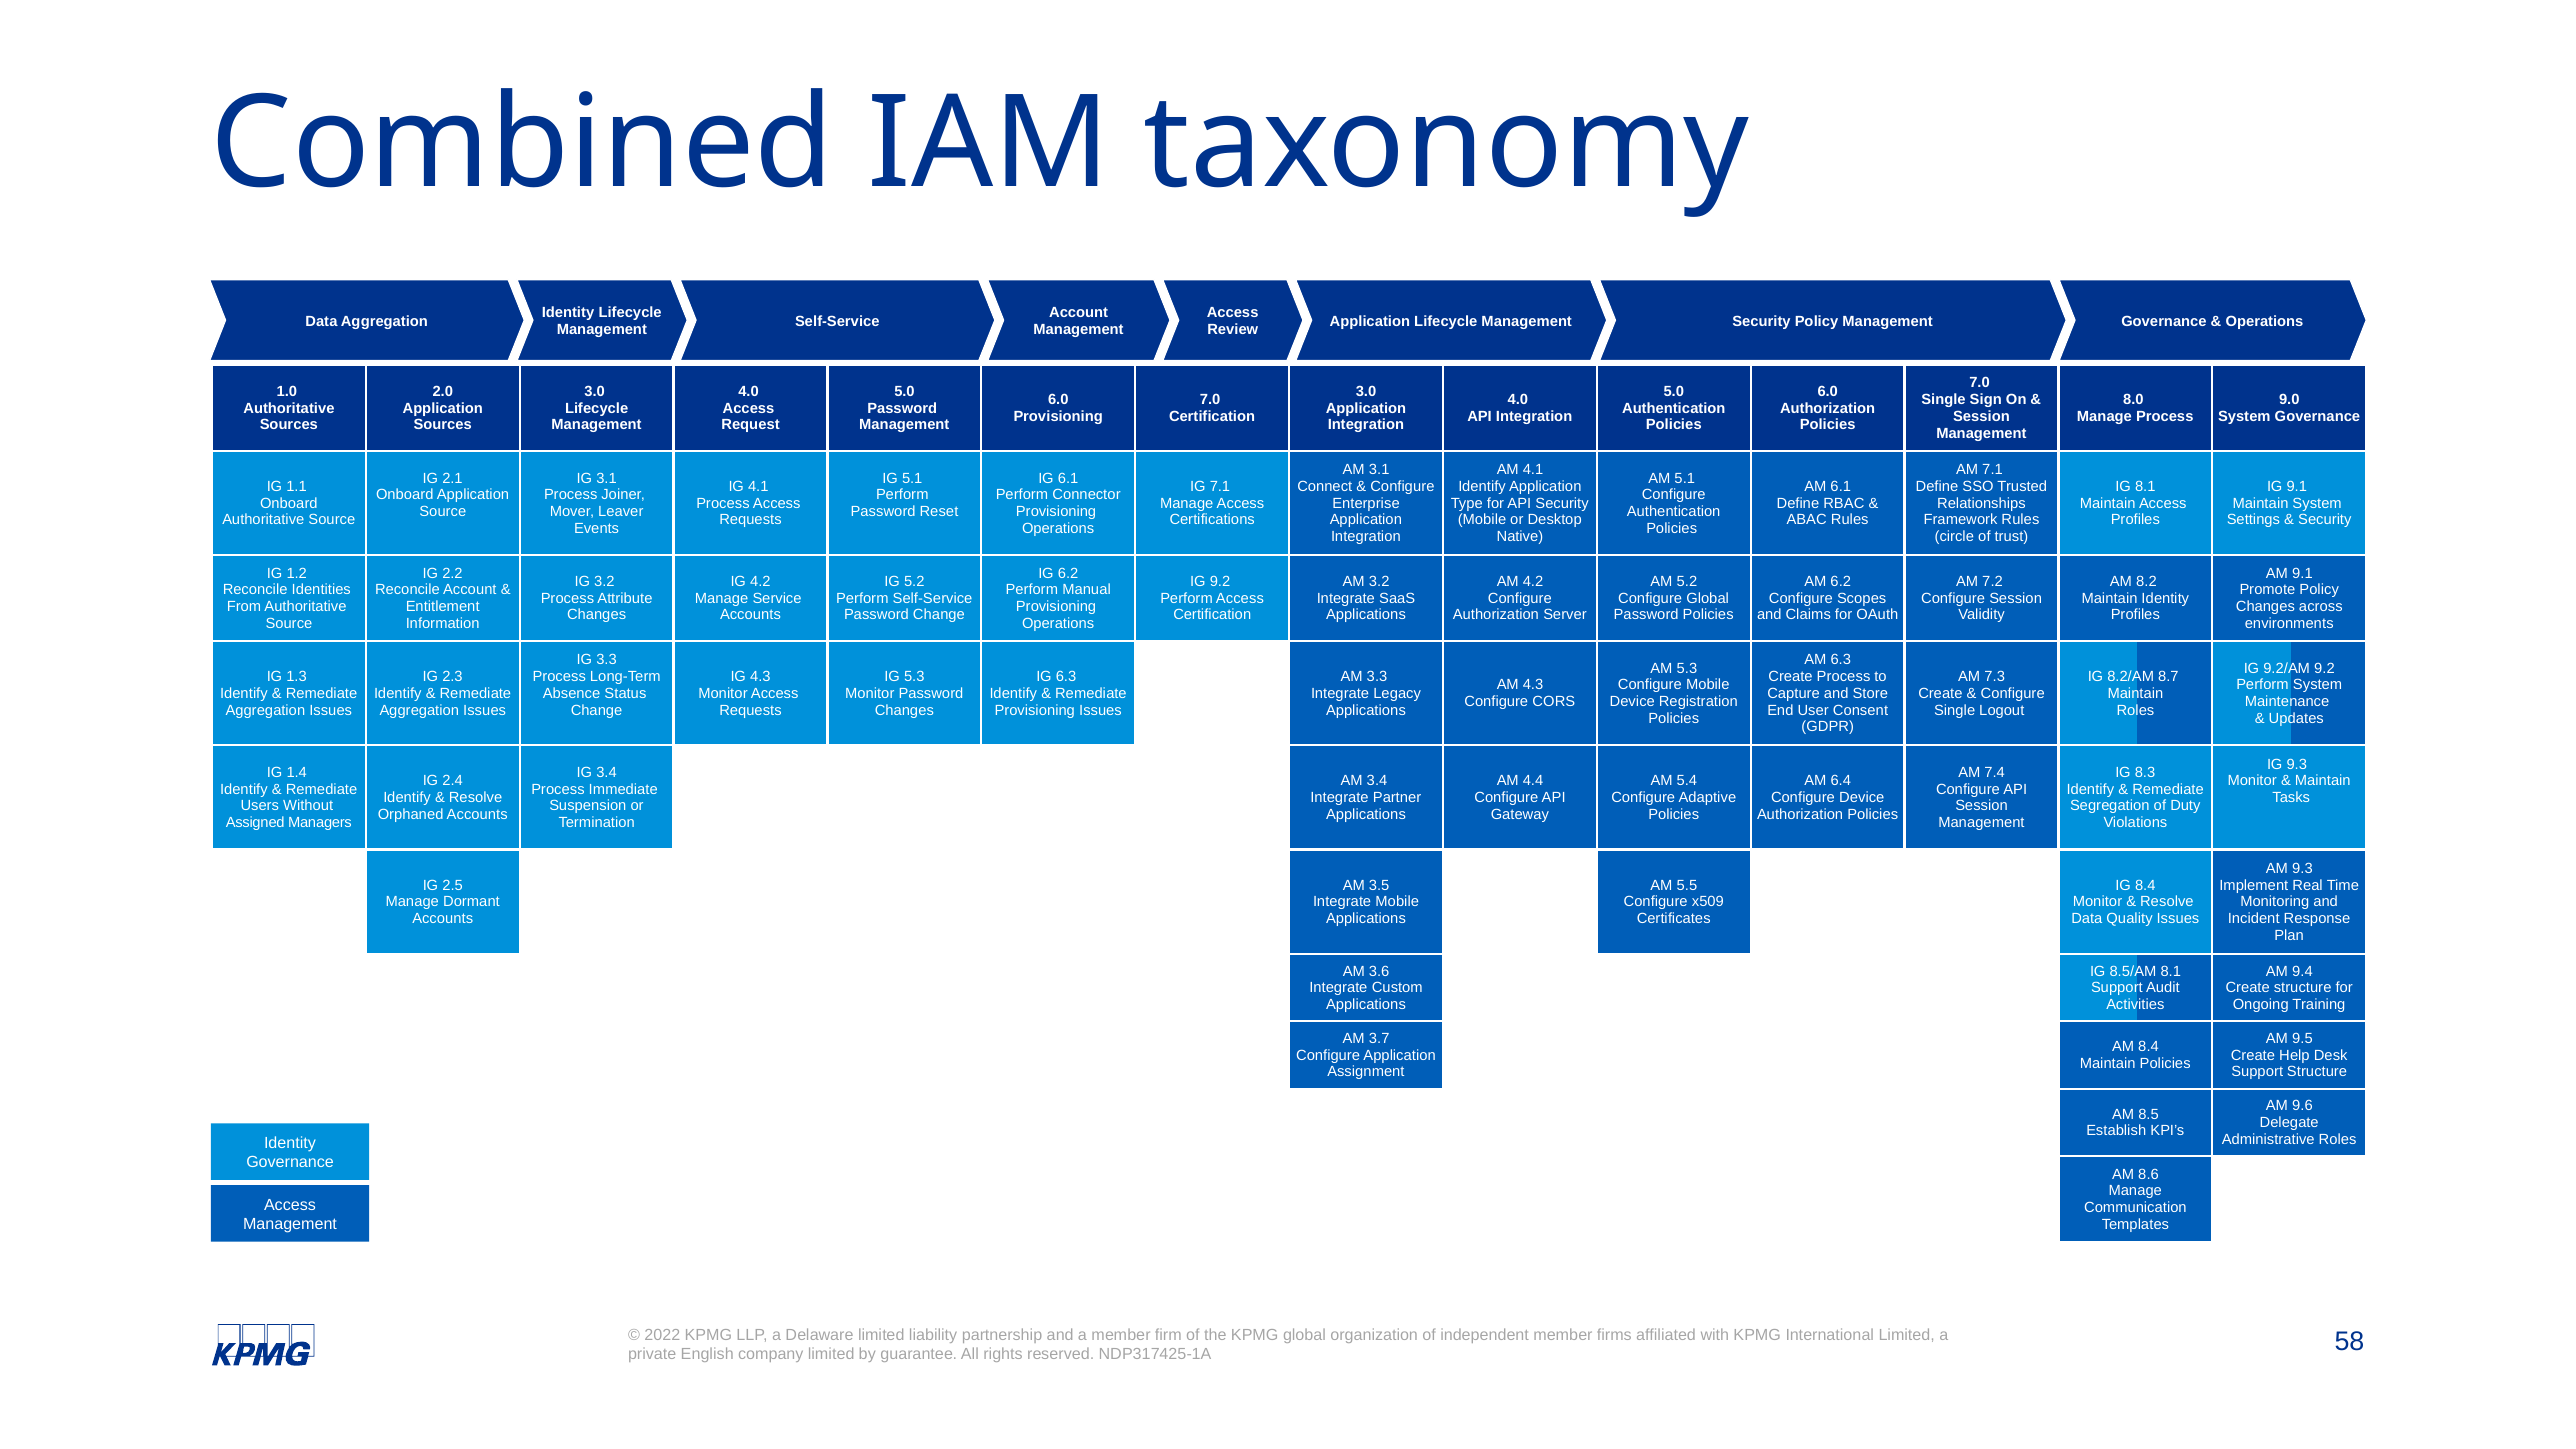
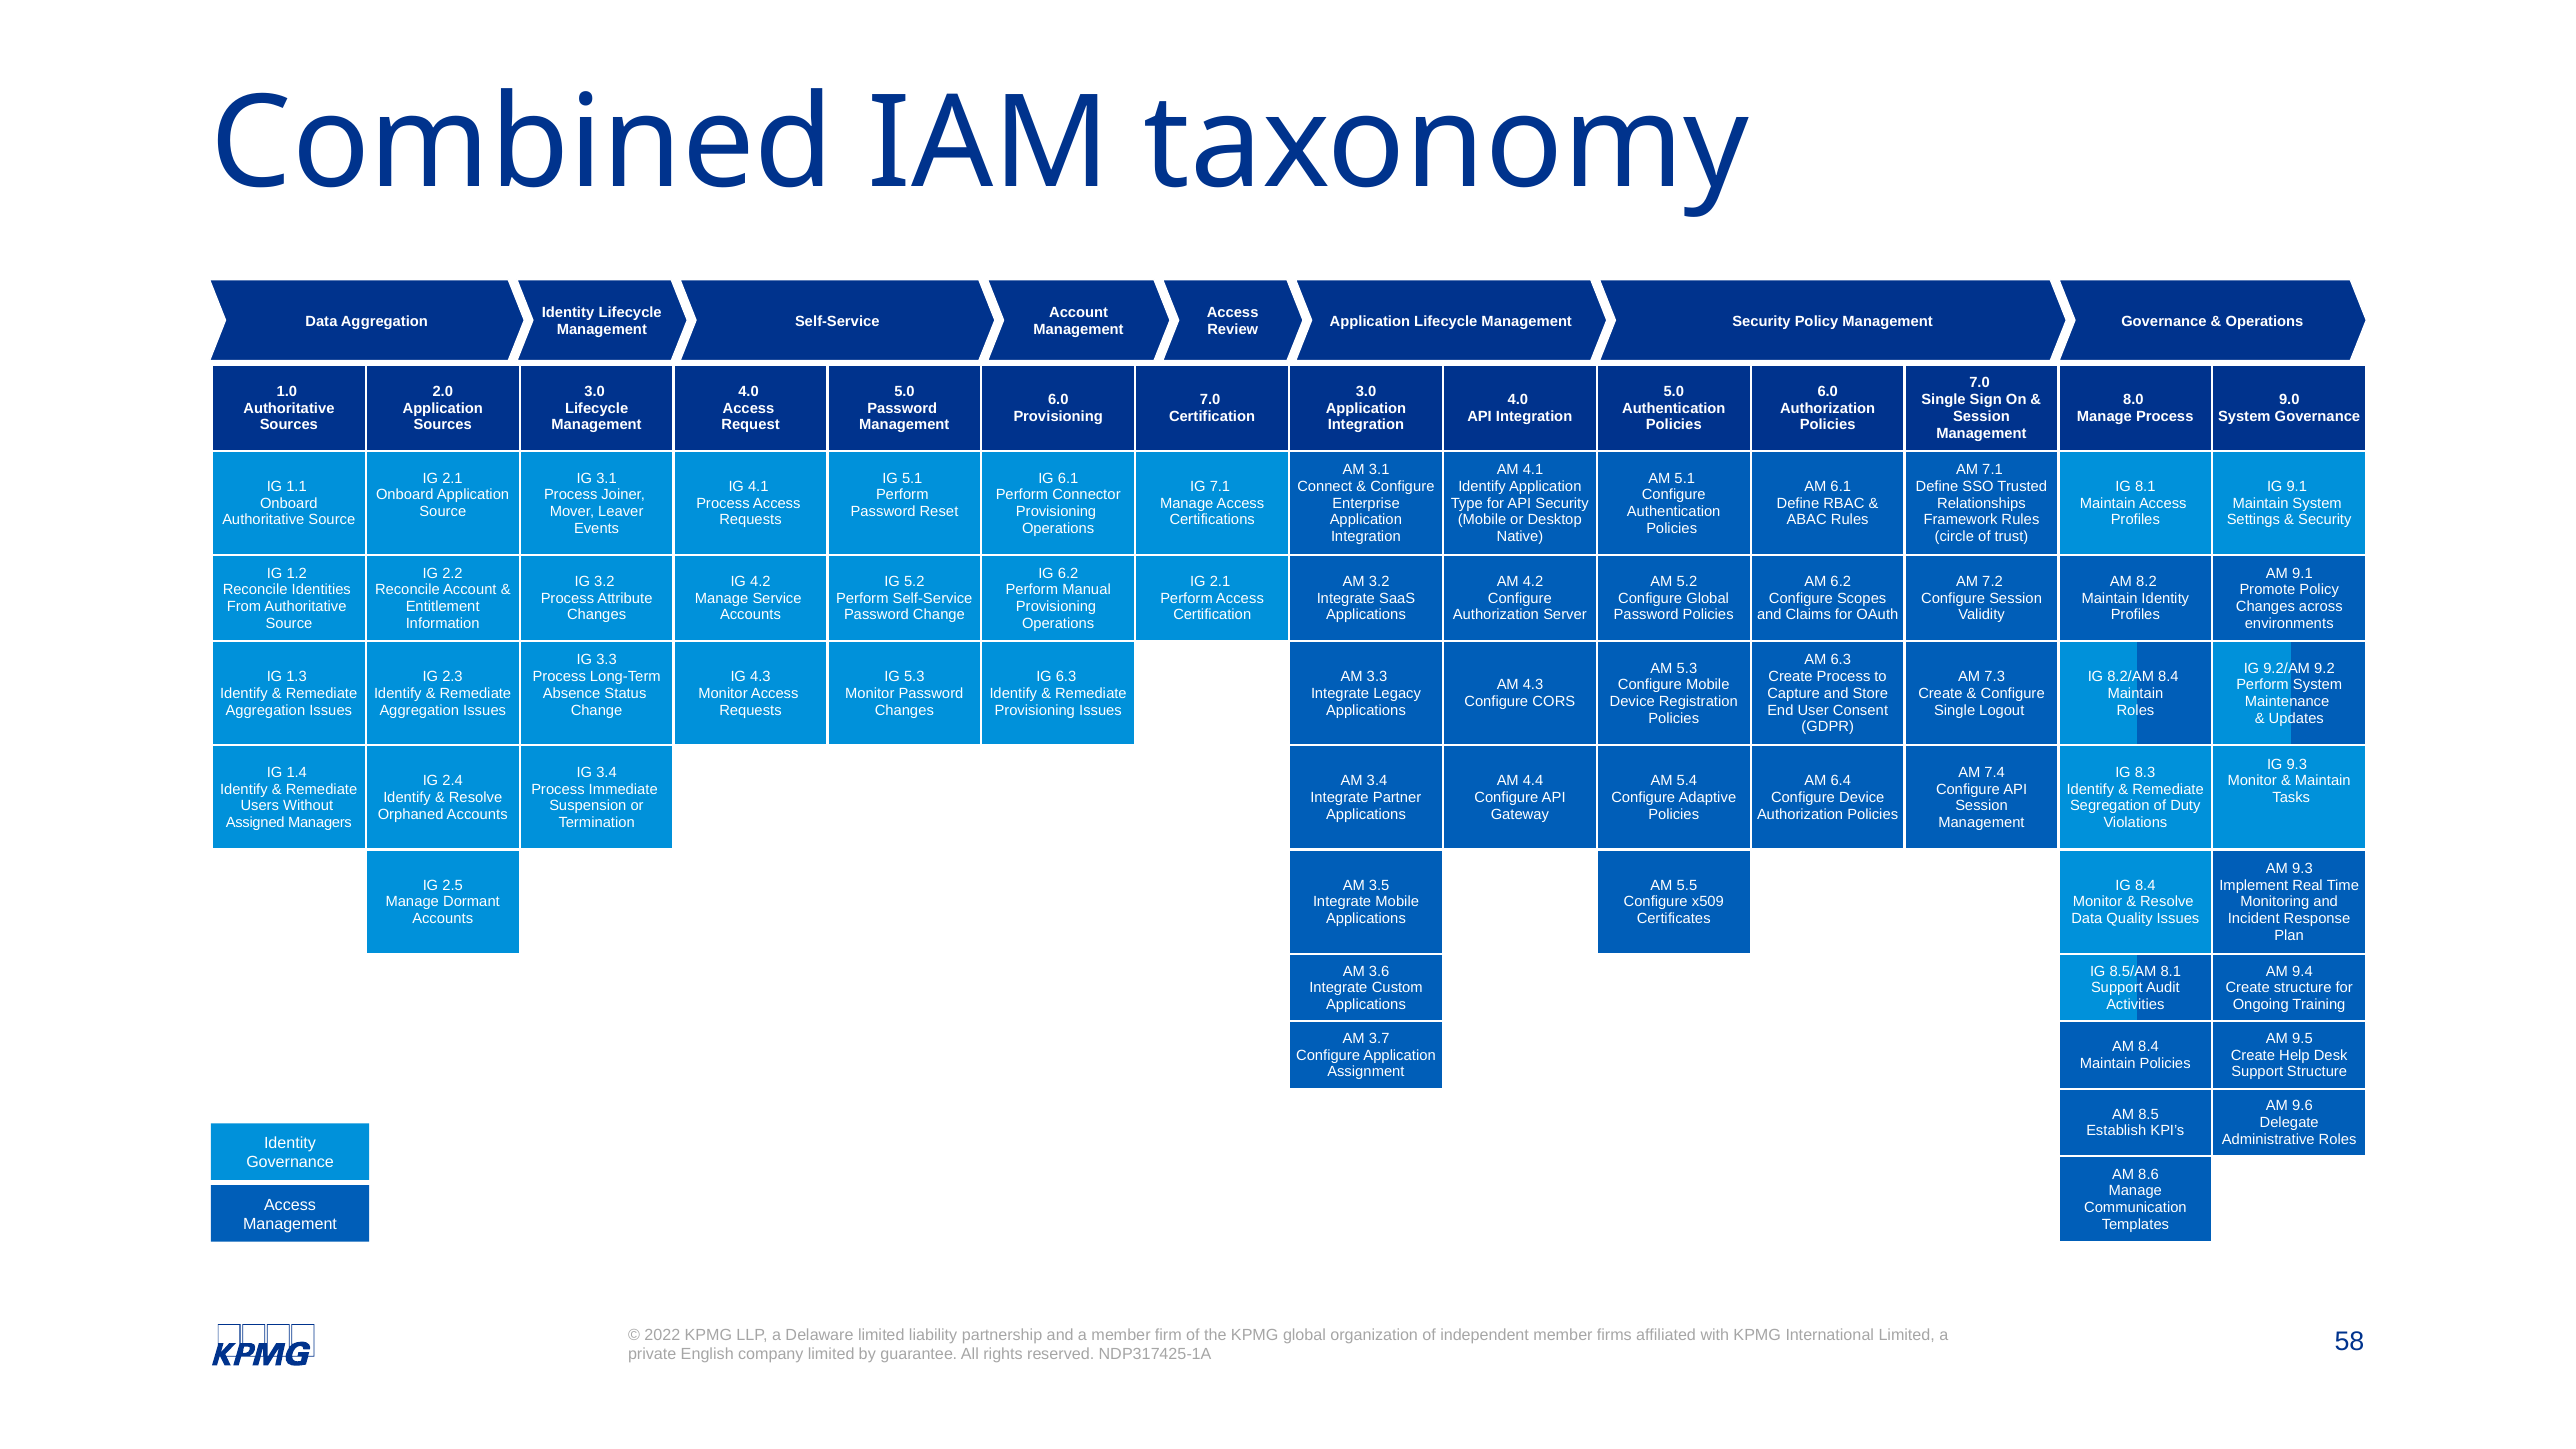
9.2: 9.2 -> 2.1 (1220, 582)
8.2/AM 8.7: 8.7 -> 8.4 (2168, 677)
